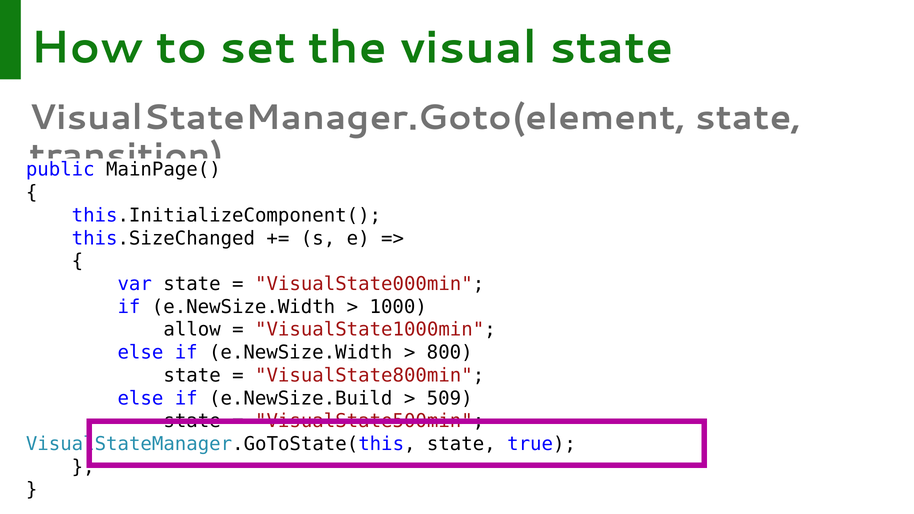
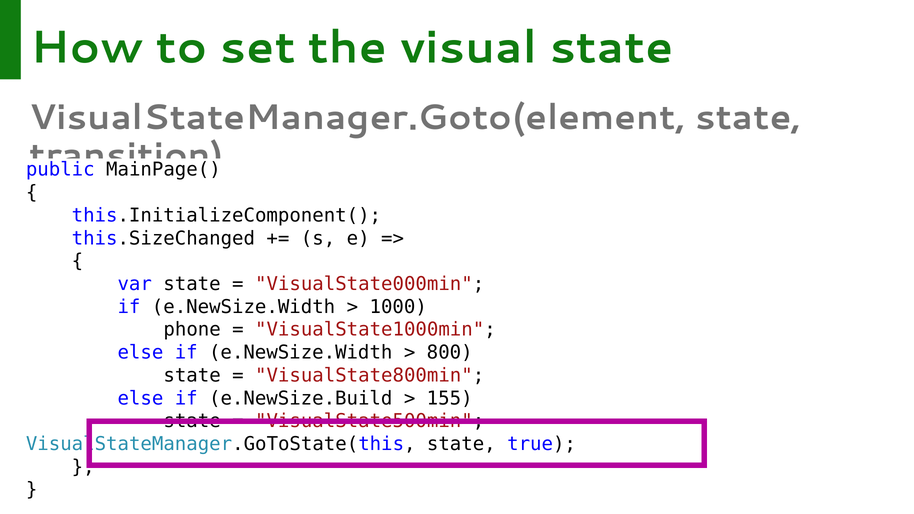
allow: allow -> phone (192, 330)
509: 509 -> 155 (450, 398)
